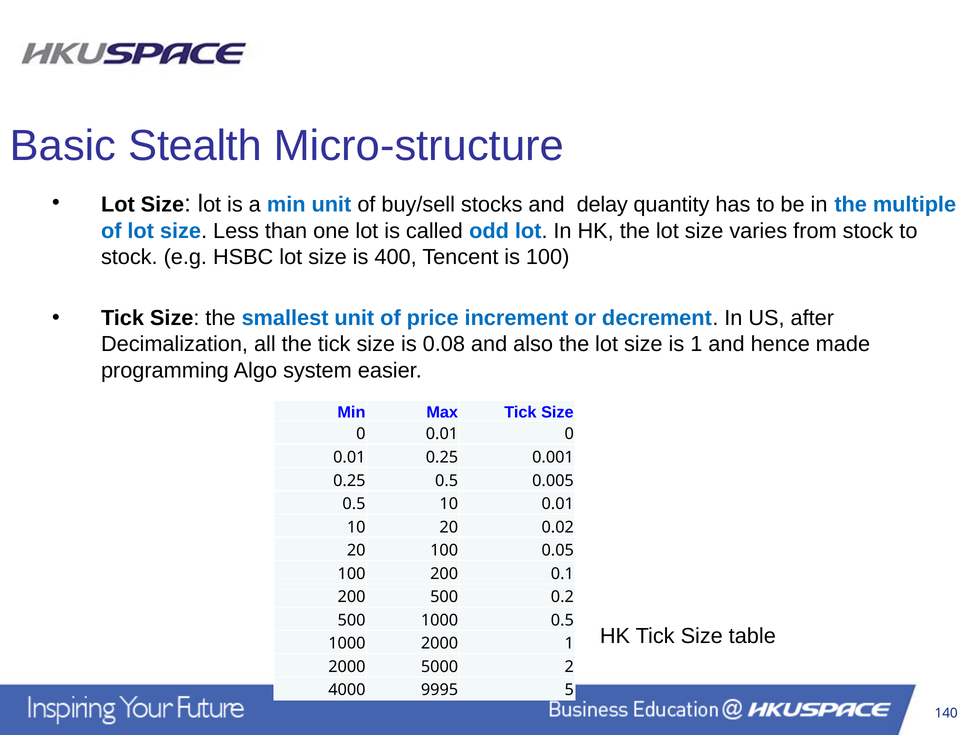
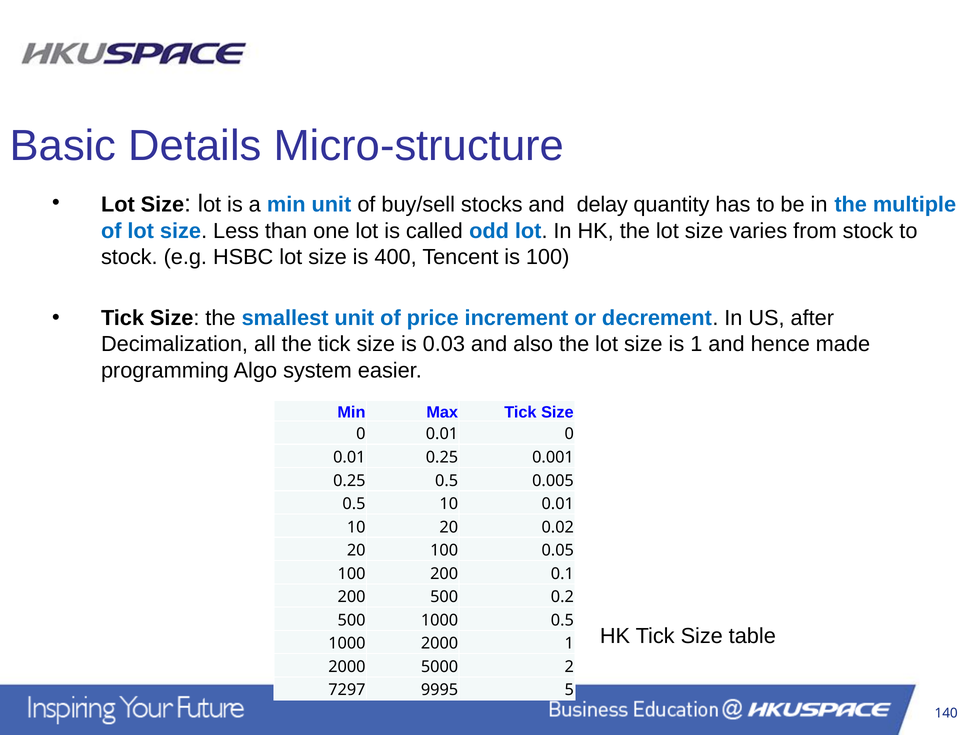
Stealth: Stealth -> Details (195, 146)
0.08: 0.08 -> 0.03 (444, 344)
4000: 4000 -> 7297 (347, 690)
